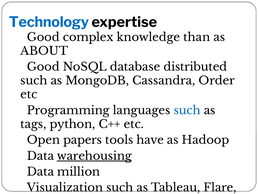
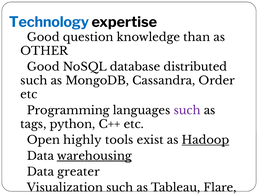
complex: complex -> question (88, 37)
ABOUT: ABOUT -> OTHER (44, 51)
such colour: blue -> purple (187, 110)
papers: papers -> highly (82, 140)
have: have -> exist (150, 140)
Hadoop underline: none -> present (205, 140)
million: million -> greater (79, 171)
